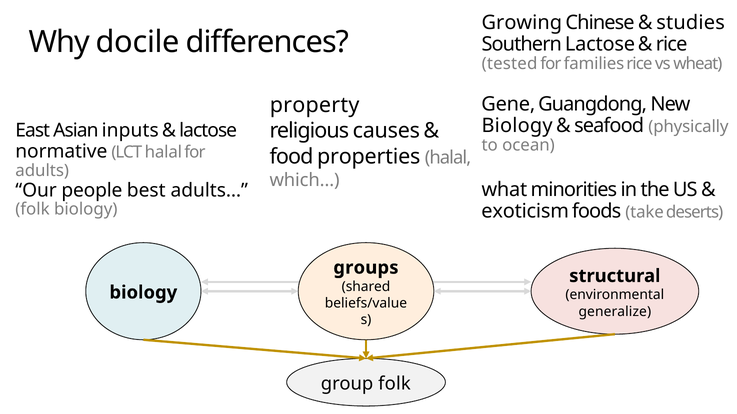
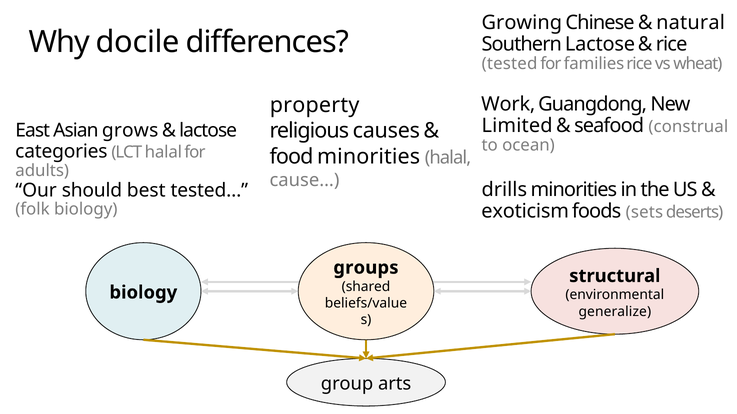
studies: studies -> natural (691, 23)
Gene: Gene -> Work (508, 104)
Biology: Biology -> Limited (517, 126)
physically: physically -> construal (688, 127)
inputs: inputs -> grows (130, 131)
normative: normative -> categories (61, 152)
food properties: properties -> minorities (369, 157)
which…: which… -> cause… (304, 180)
what: what -> drills (504, 190)
people: people -> should (92, 190)
adults…: adults… -> tested… (209, 190)
take: take -> sets (644, 212)
group folk: folk -> arts (395, 384)
